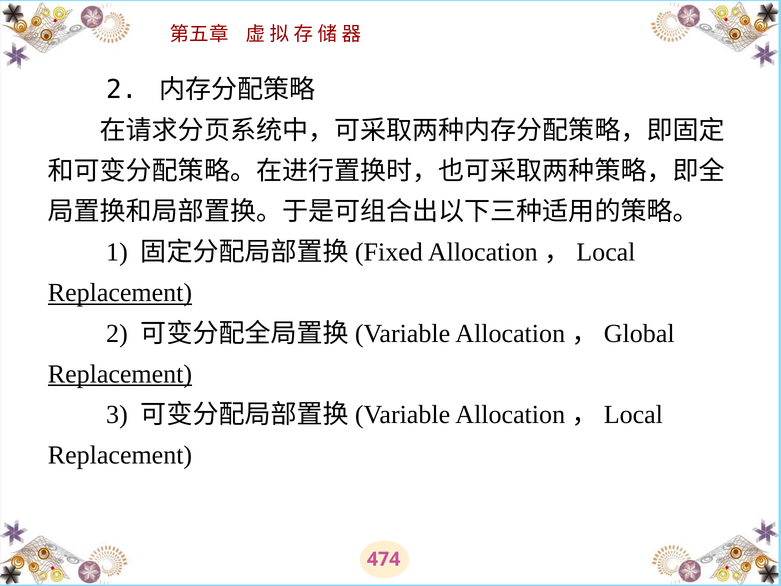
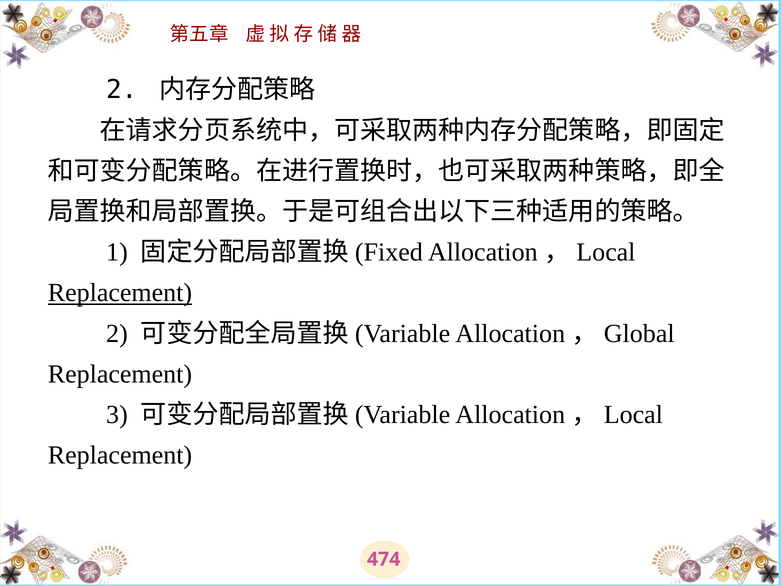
Replacement underline: present -> none (120, 374)
